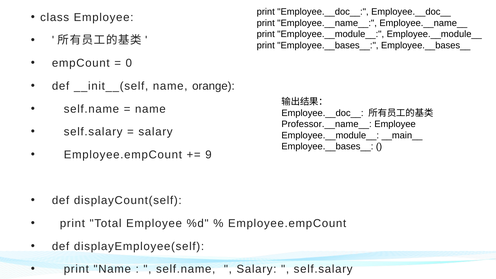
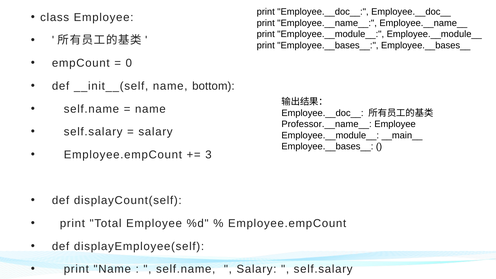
orange: orange -> bottom (213, 86)
9: 9 -> 3 (208, 155)
